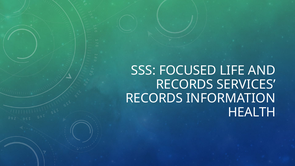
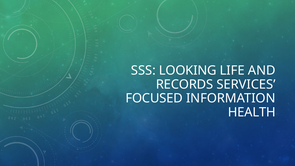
FOCUSED: FOCUSED -> LOOKING (188, 70)
RECORDS: RECORDS -> FOCUSED (154, 98)
